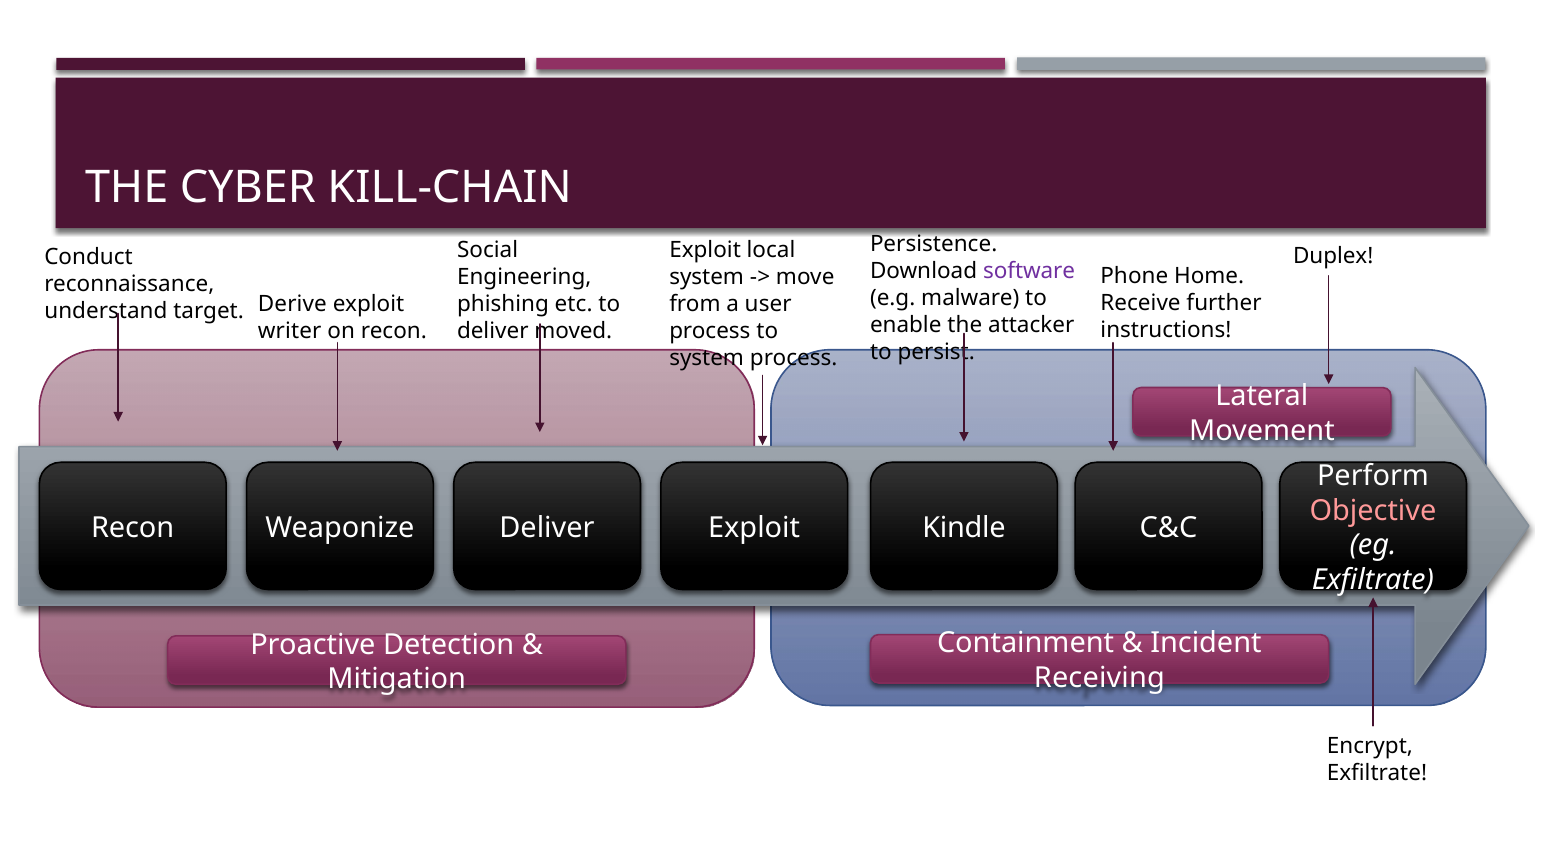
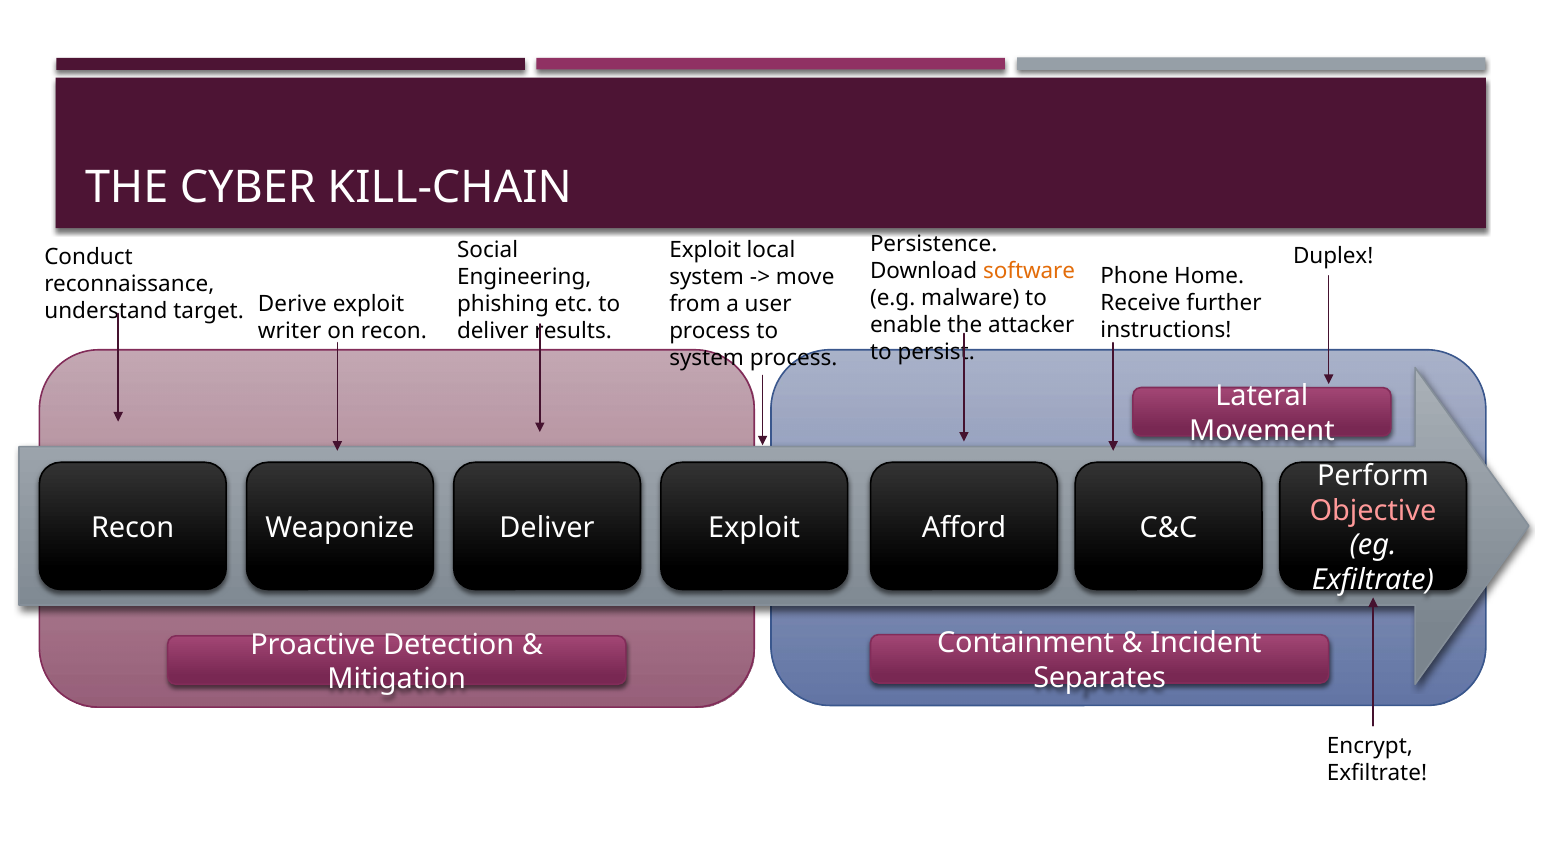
software colour: purple -> orange (1029, 271)
moved: moved -> results (573, 331)
Kindle: Kindle -> Afford (964, 527)
Receiving: Receiving -> Separates (1100, 678)
